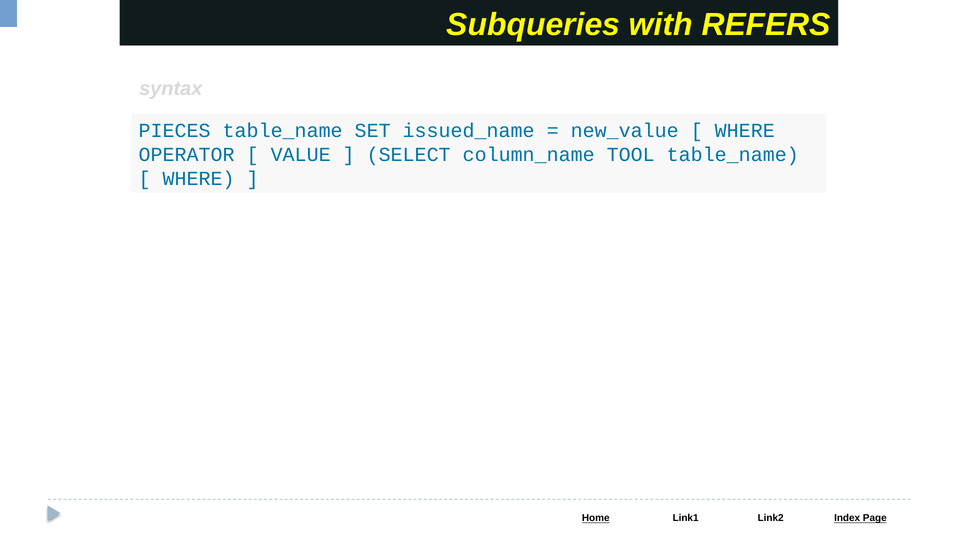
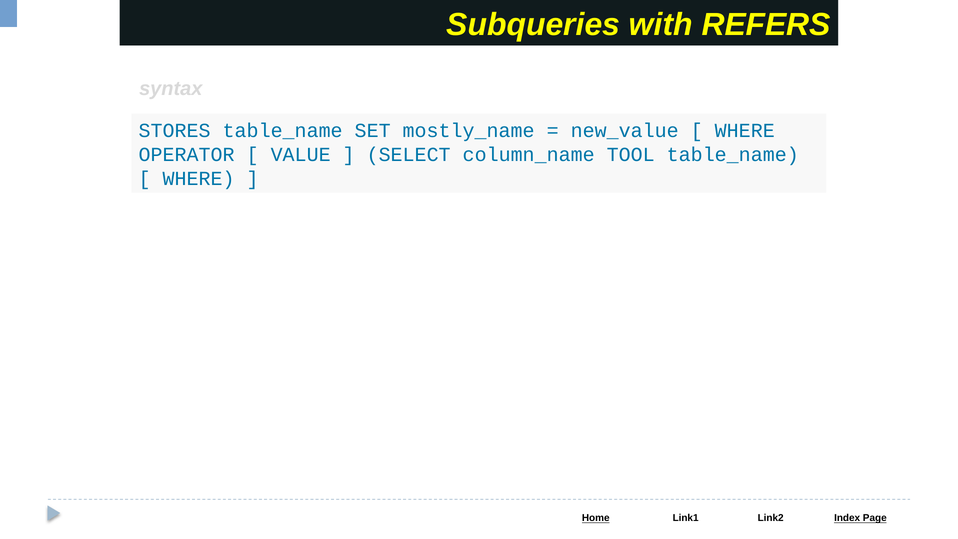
PIECES: PIECES -> STORES (175, 131)
issued_name: issued_name -> mostly_name (469, 131)
